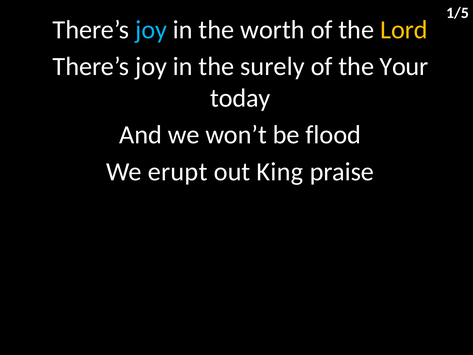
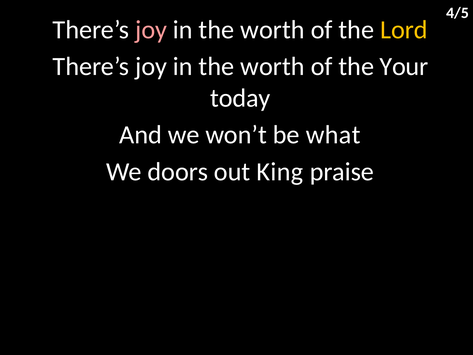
1/5: 1/5 -> 4/5 (457, 13)
joy colour: light blue -> pink (151, 30)
surely: surely -> worth (272, 67)
flood: flood -> what (333, 135)
erupt: erupt -> doors (178, 172)
